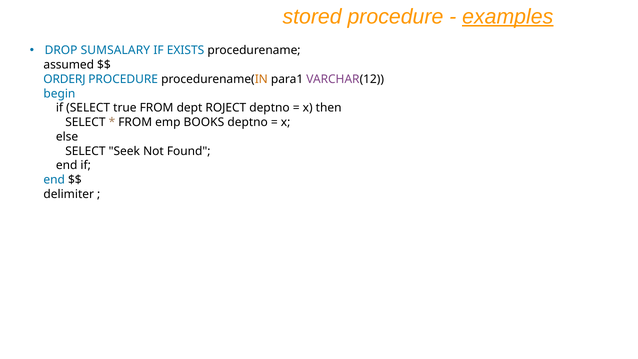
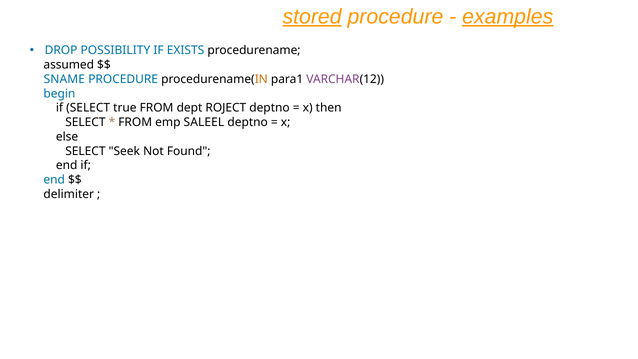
stored underline: none -> present (312, 17)
SUMSALARY: SUMSALARY -> POSSIBILITY (115, 51)
ORDERJ: ORDERJ -> SNAME (64, 79)
BOOKS: BOOKS -> SALEEL (204, 122)
